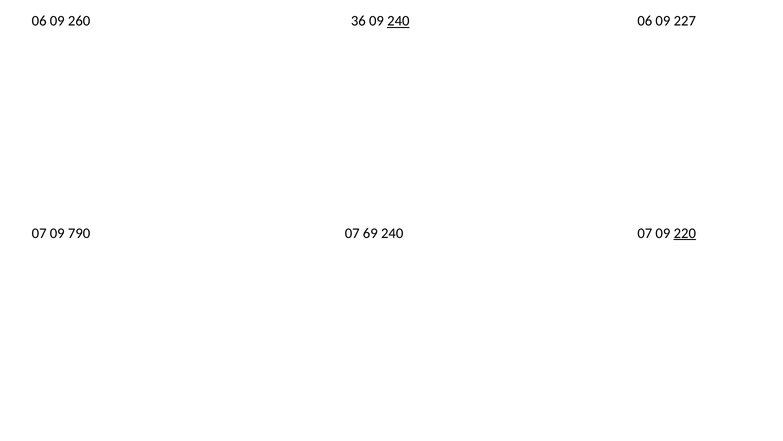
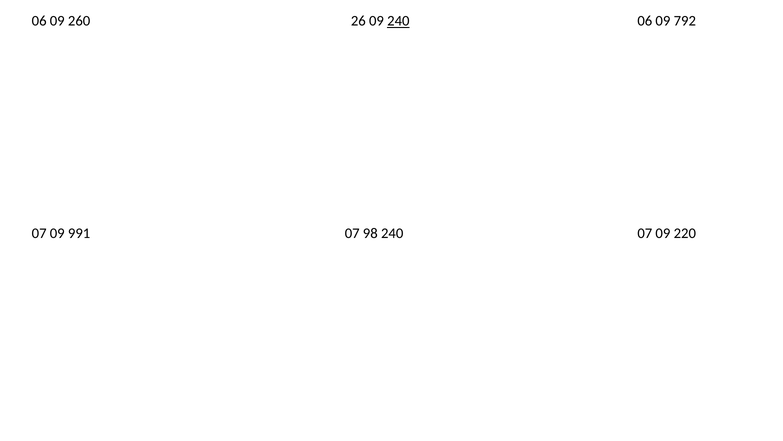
36: 36 -> 26 (358, 21)
227: 227 -> 792 (685, 21)
790: 790 -> 991 (79, 233)
69: 69 -> 98 (370, 233)
220 underline: present -> none (685, 233)
